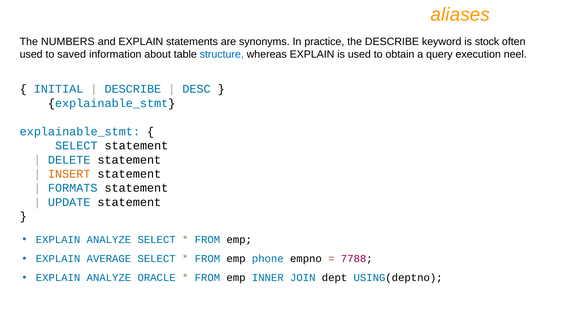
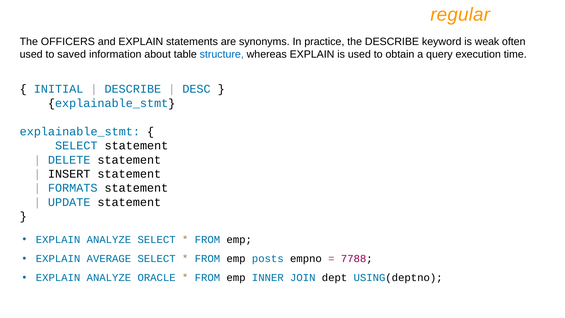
aliases: aliases -> regular (460, 15)
NUMBERS: NUMBERS -> OFFICERS (68, 42)
stock: stock -> weak (487, 42)
neel: neel -> time (515, 54)
INSERT colour: orange -> black (69, 174)
phone: phone -> posts (268, 259)
